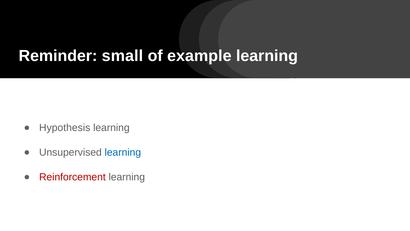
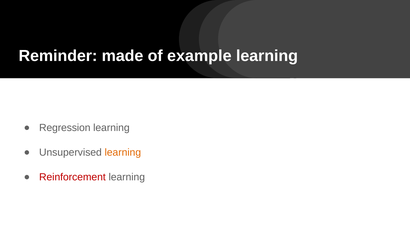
small: small -> made (122, 56)
Hypothesis: Hypothesis -> Regression (65, 128)
learning colour: blue -> orange (123, 152)
